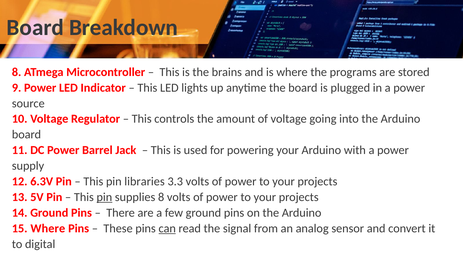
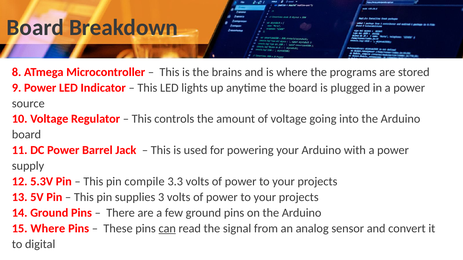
6.3V: 6.3V -> 5.3V (42, 182)
libraries: libraries -> compile (144, 182)
pin underline: present -> none (104, 198)
supplies 8: 8 -> 3 (161, 198)
